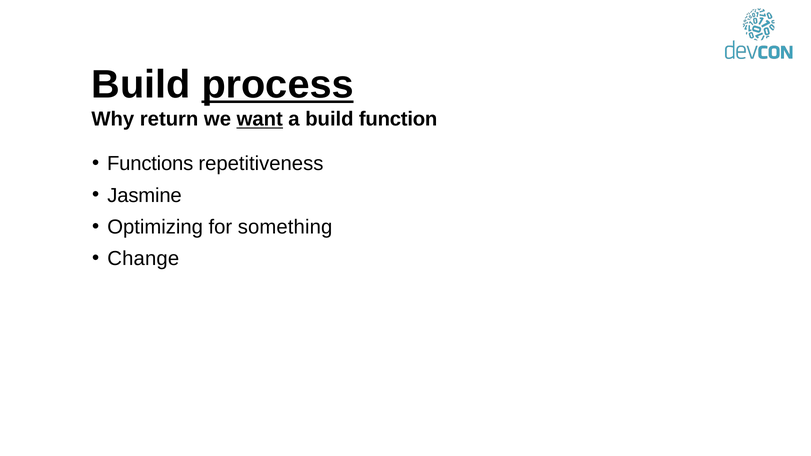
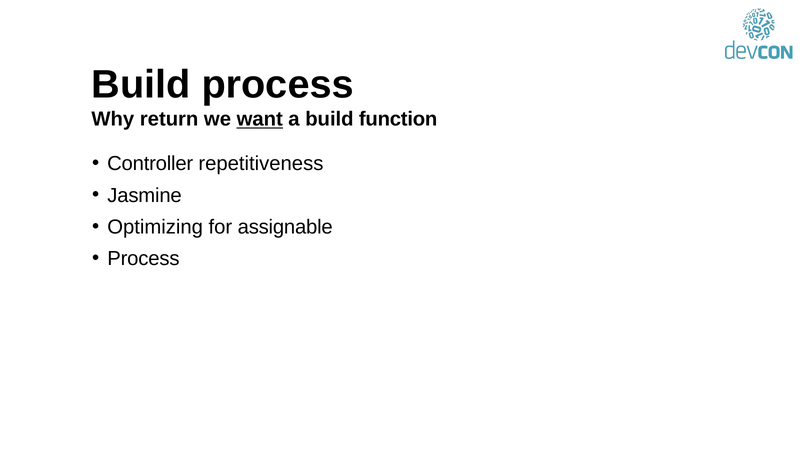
process underline: present -> none (278, 85)
Functions: Functions -> Controller (150, 164)
something: something -> assignable (285, 227)
Change: Change -> Process (143, 259)
